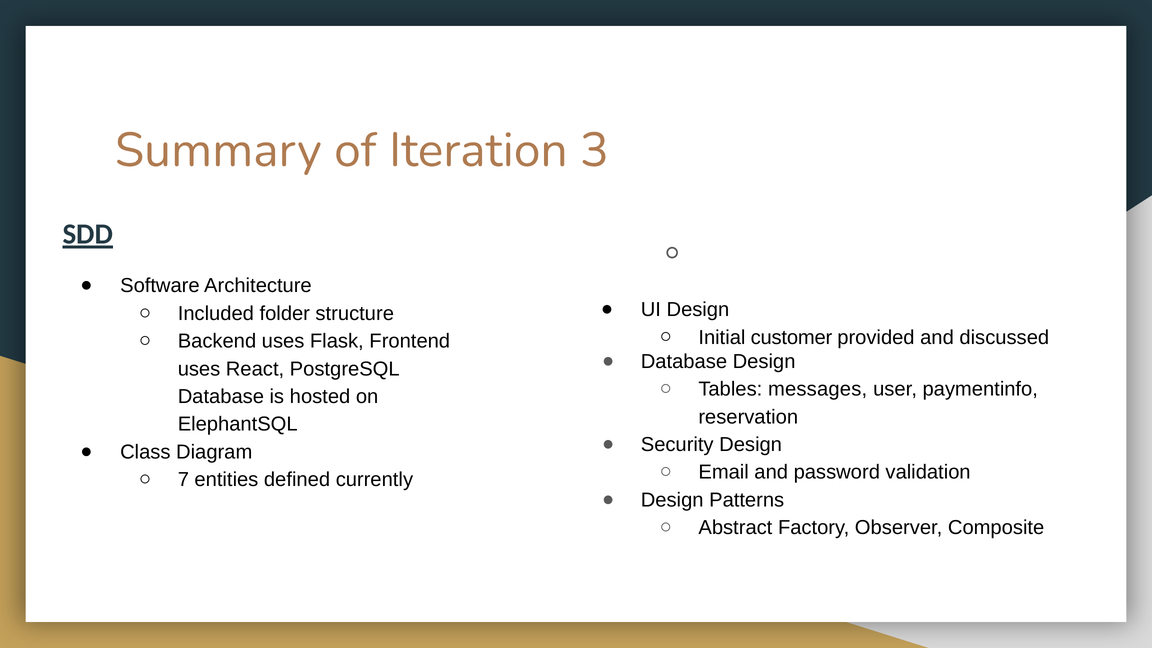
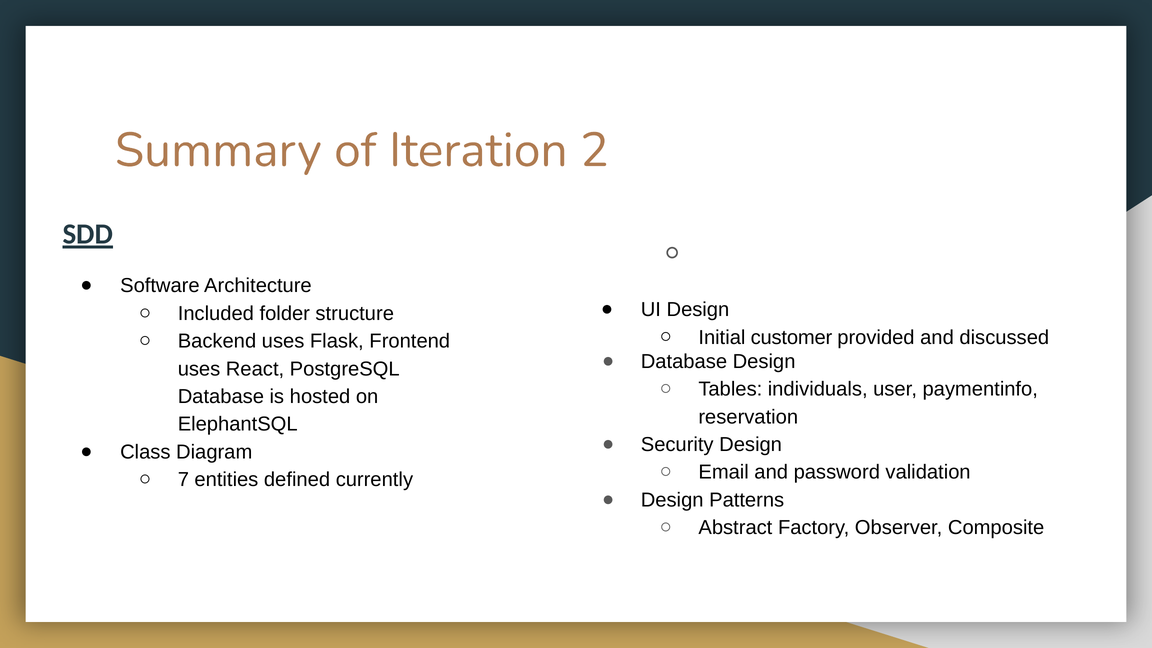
3: 3 -> 2 (594, 150)
messages: messages -> individuals (818, 389)
